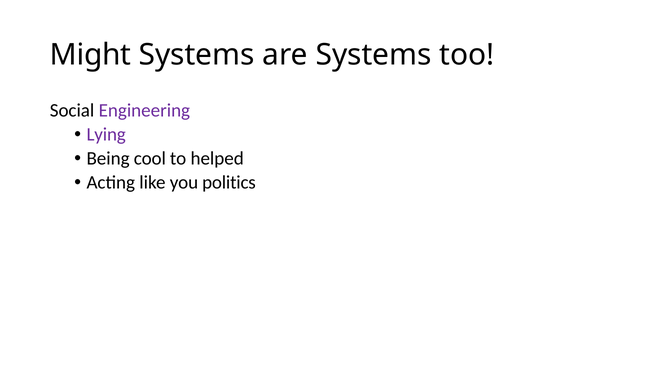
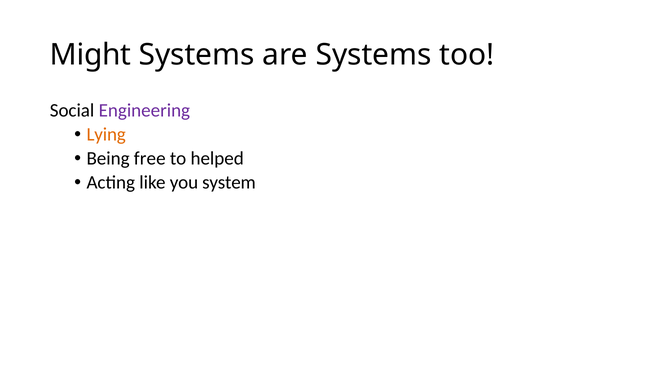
Lying colour: purple -> orange (106, 134)
cool: cool -> free (150, 158)
politics: politics -> system (229, 182)
